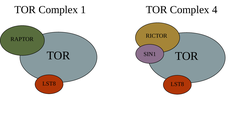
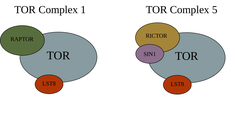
4: 4 -> 5 (215, 10)
